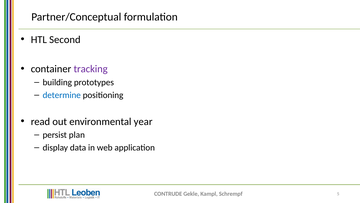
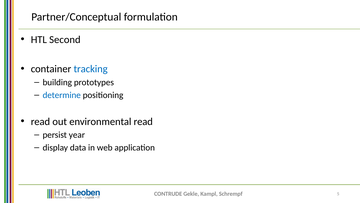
tracking colour: purple -> blue (91, 69)
environmental year: year -> read (143, 121)
plan: plan -> year (77, 135)
